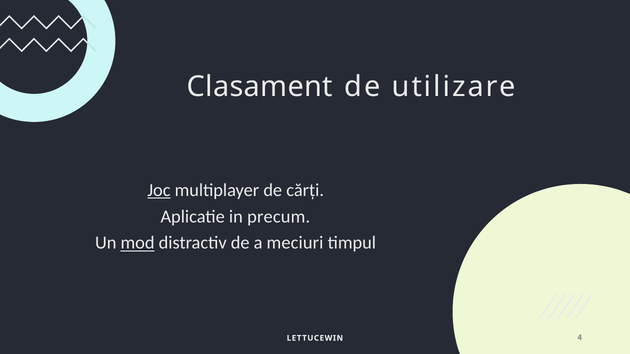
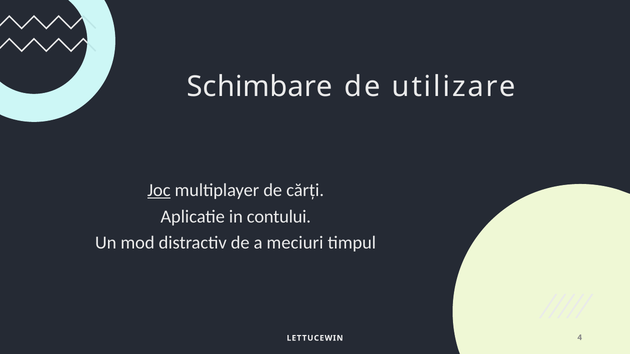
Clasament: Clasament -> Schimbare (260, 87)
precum: precum -> contului (279, 217)
mod underline: present -> none (138, 243)
